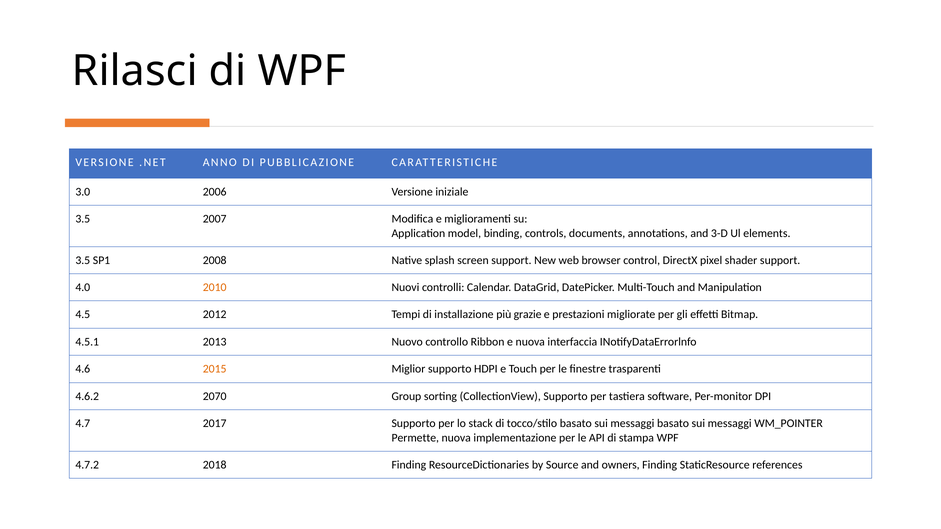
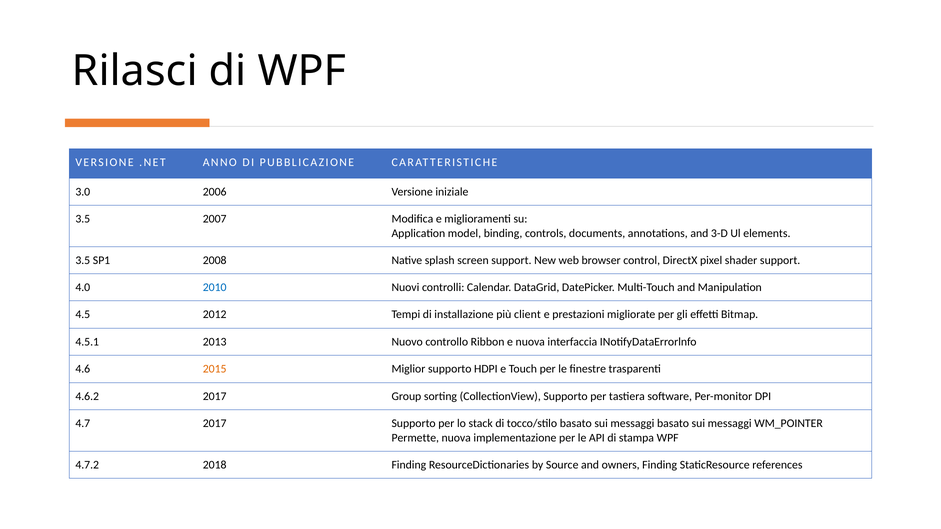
2010 colour: orange -> blue (215, 288)
grazie: grazie -> client (527, 315)
4.6.2 2070: 2070 -> 2017 (215, 396)
